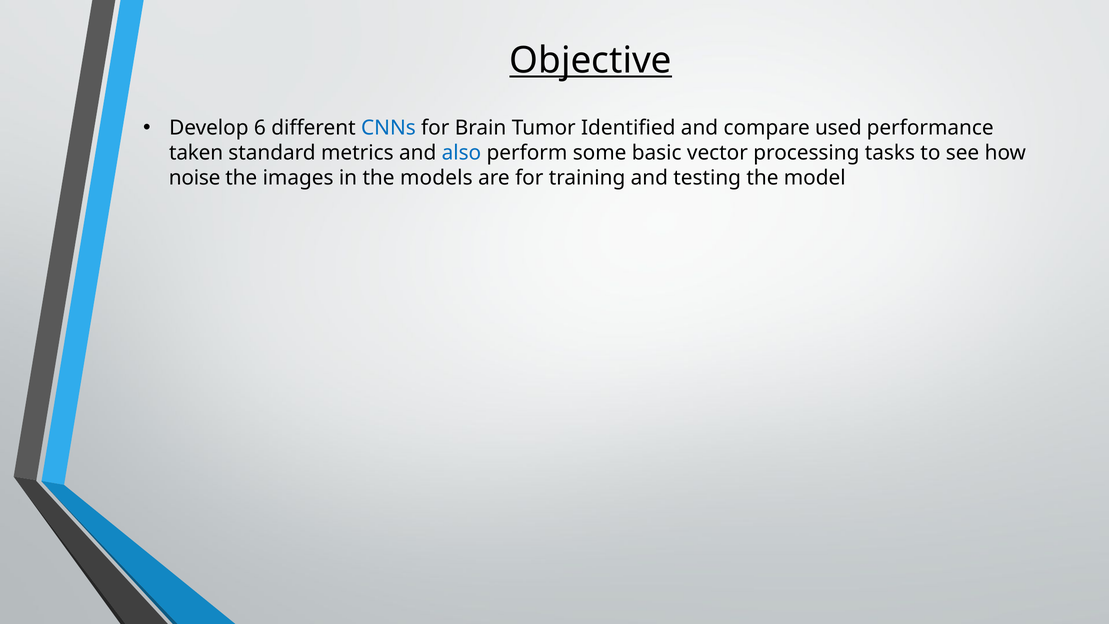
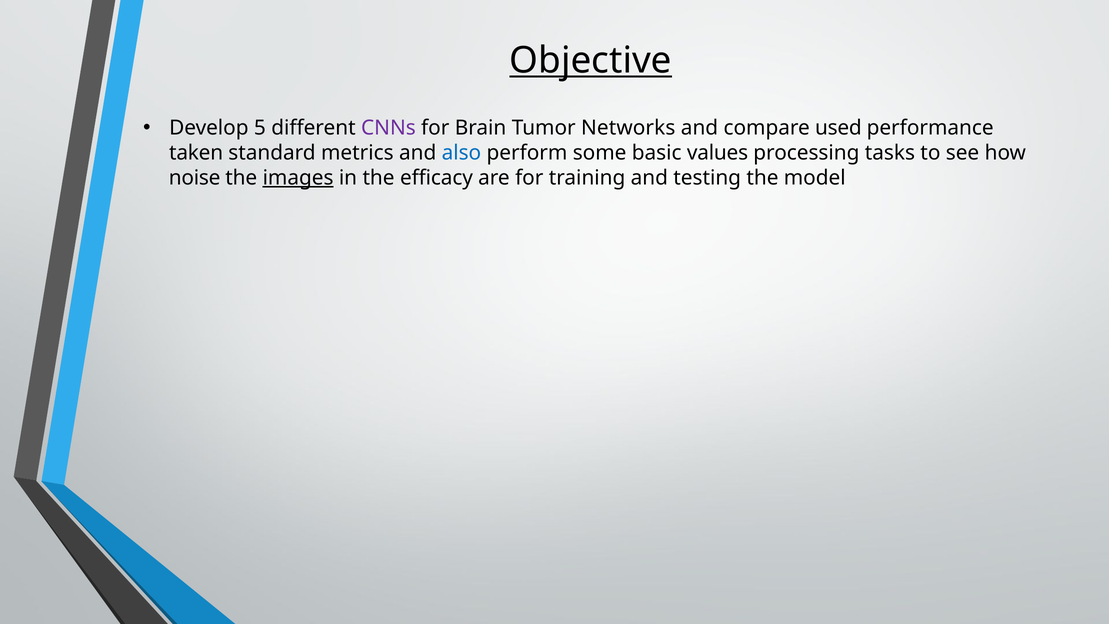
6: 6 -> 5 (260, 128)
CNNs colour: blue -> purple (388, 128)
Identified: Identified -> Networks (628, 128)
vector: vector -> values (718, 153)
images underline: none -> present (298, 178)
models: models -> efficacy (436, 178)
